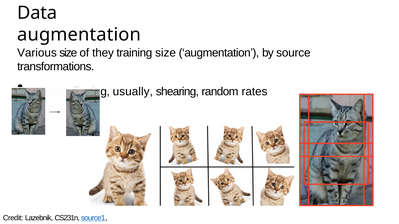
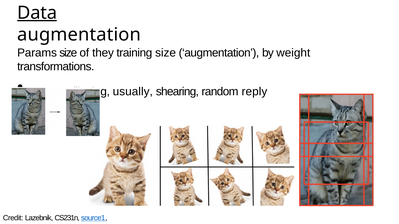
Data underline: none -> present (37, 13)
Various: Various -> Params (37, 53)
source: source -> weight (293, 53)
rates: rates -> reply (254, 92)
